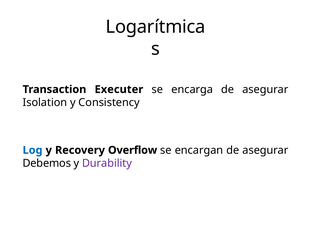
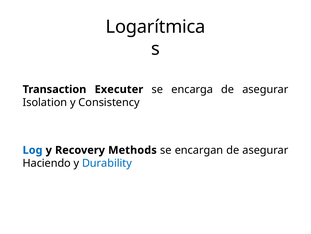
Overflow: Overflow -> Methods (132, 150)
Debemos: Debemos -> Haciendo (47, 163)
Durability colour: purple -> blue (107, 163)
